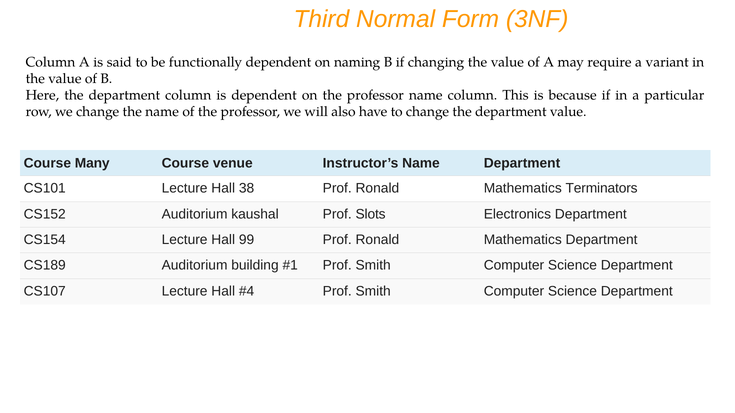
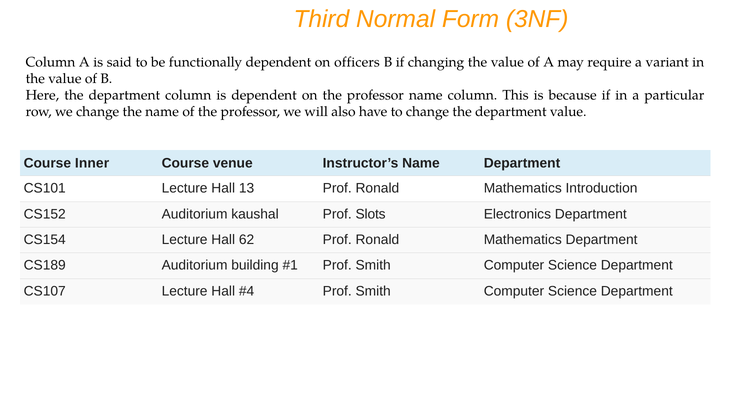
naming: naming -> officers (357, 62)
Many: Many -> Inner (92, 163)
38: 38 -> 13 (247, 189)
Terminators: Terminators -> Introduction (602, 189)
99: 99 -> 62 (247, 240)
